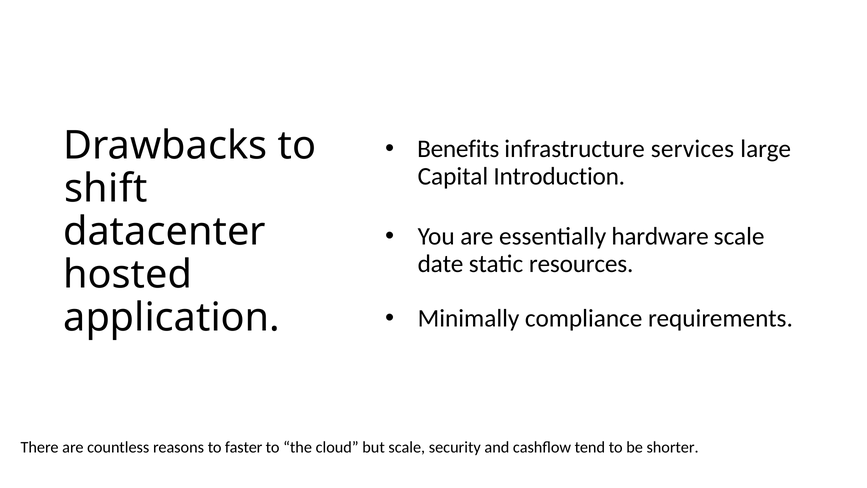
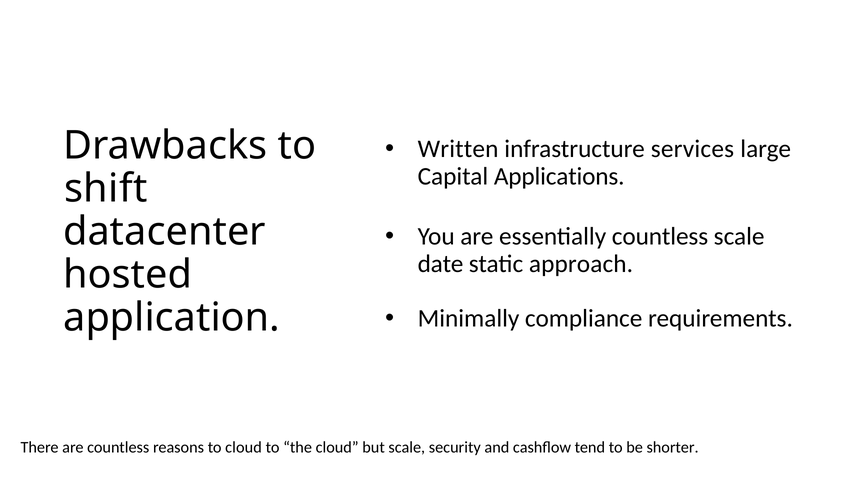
Benefits: Benefits -> Written (458, 149)
Introduction: Introduction -> Applications (559, 176)
essentially hardware: hardware -> countless (660, 236)
resources: resources -> approach (581, 264)
to faster: faster -> cloud (244, 447)
